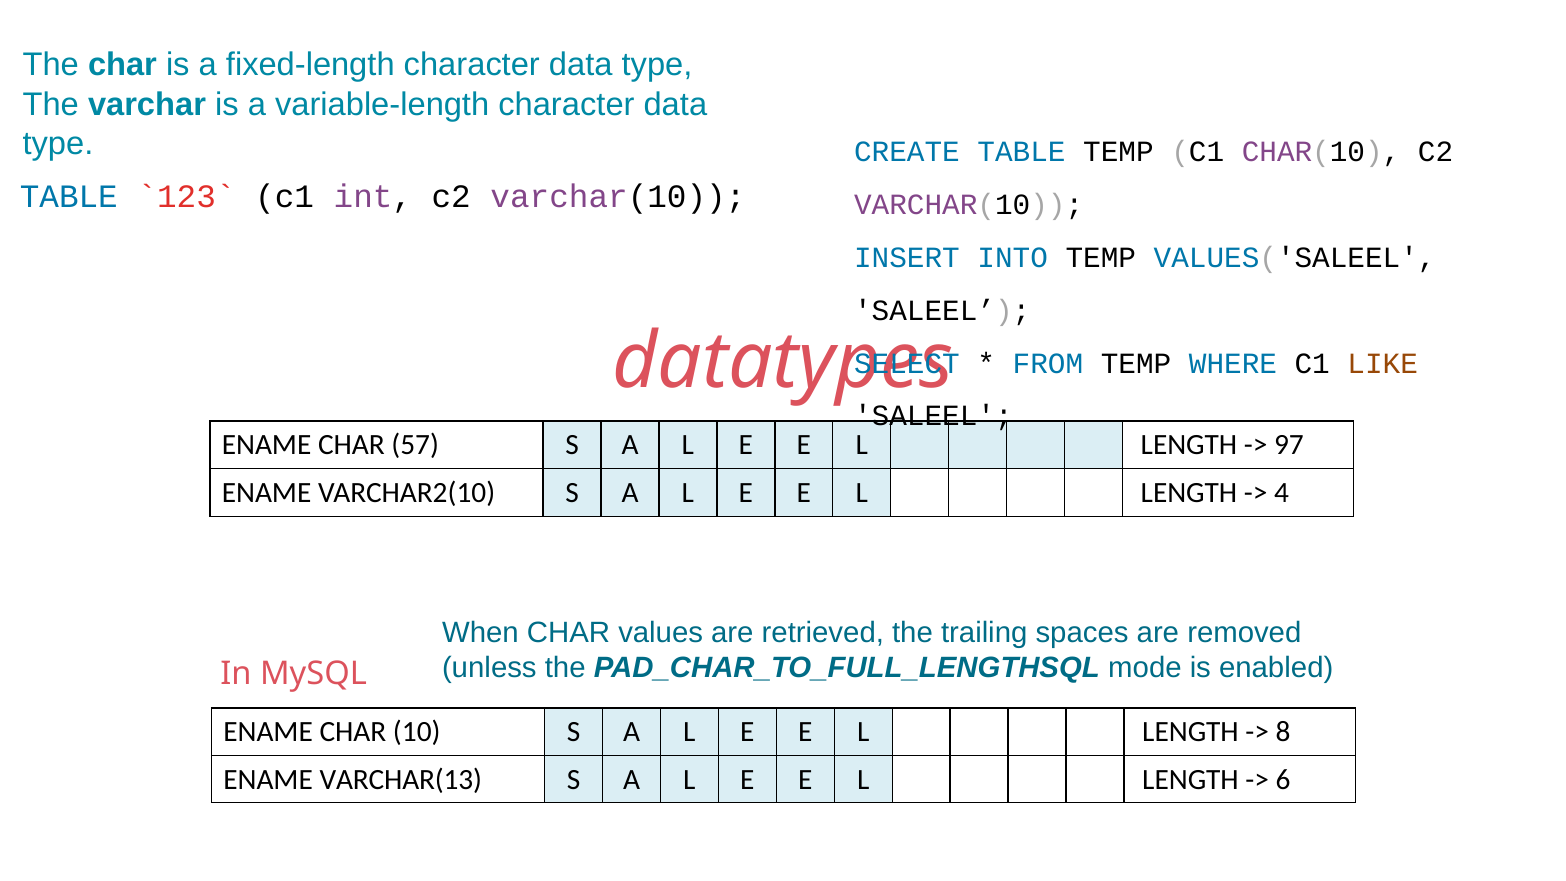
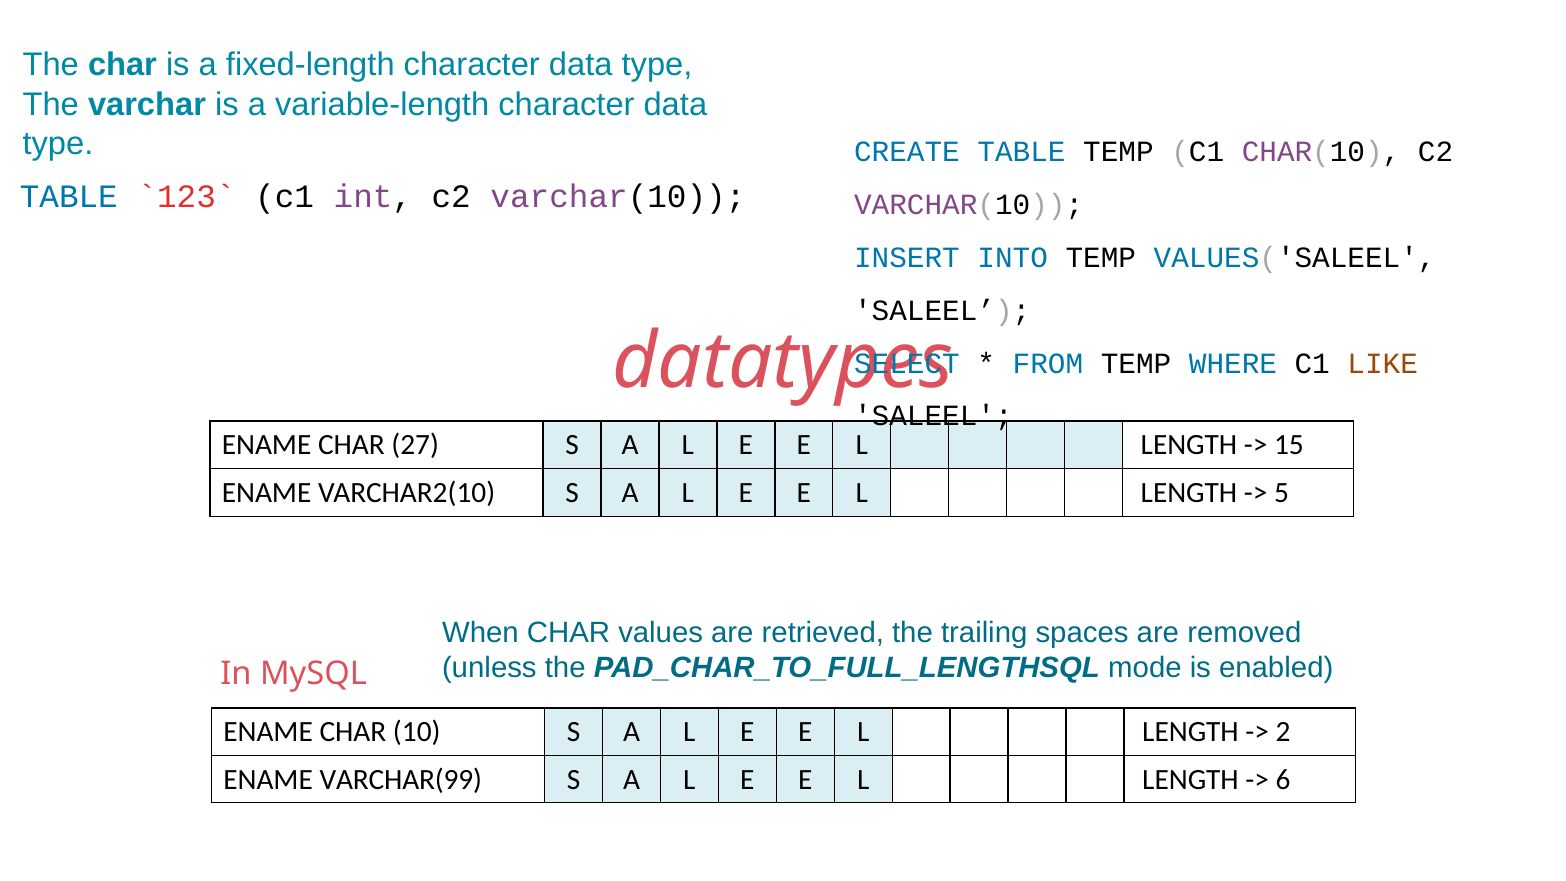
57: 57 -> 27 (415, 445)
97: 97 -> 15 (1289, 445)
4: 4 -> 5 (1281, 493)
8: 8 -> 2 (1283, 732)
VARCHAR(13: VARCHAR(13 -> VARCHAR(99 (401, 780)
